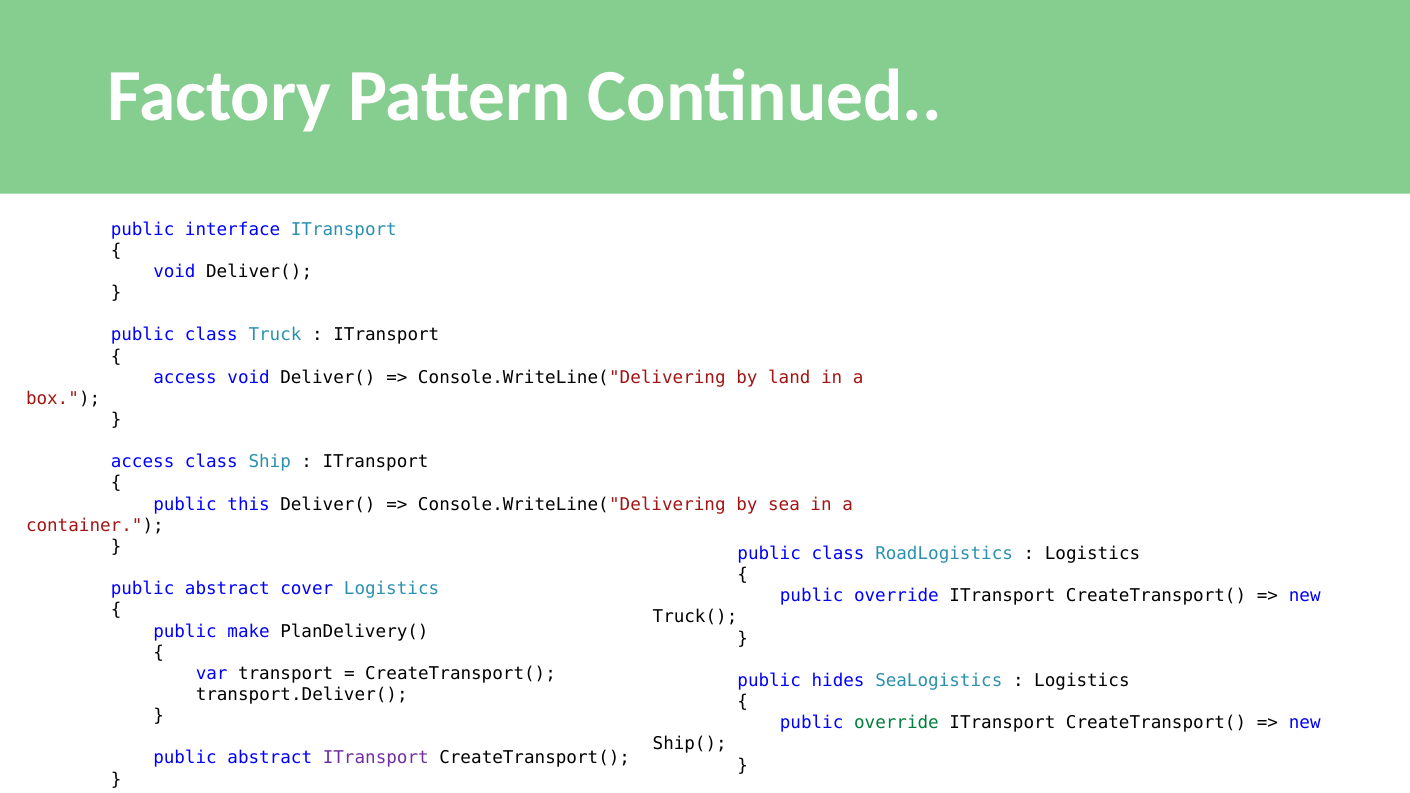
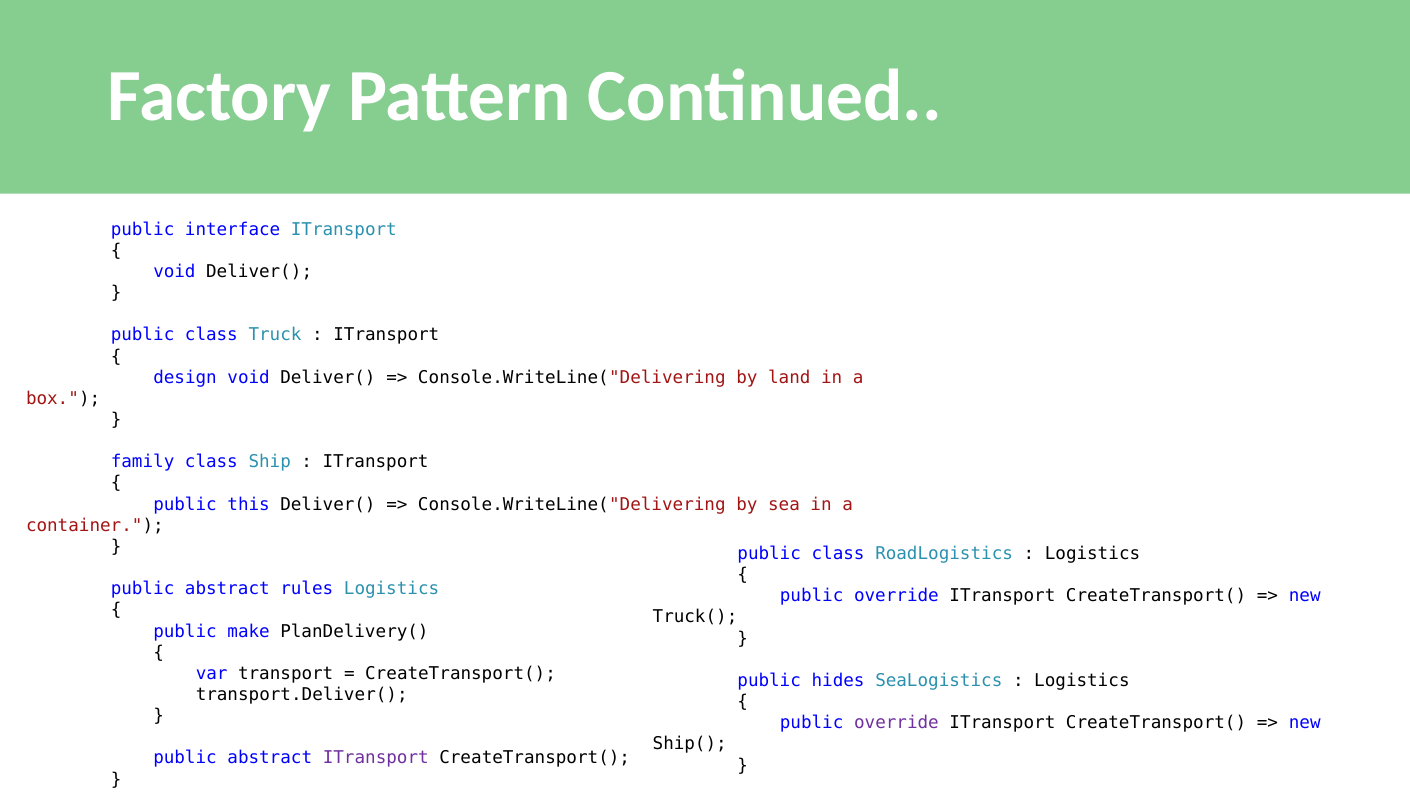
access: access -> design (185, 378)
access: access -> family (143, 462)
cover: cover -> rules (307, 589)
override colour: green -> purple (896, 723)
